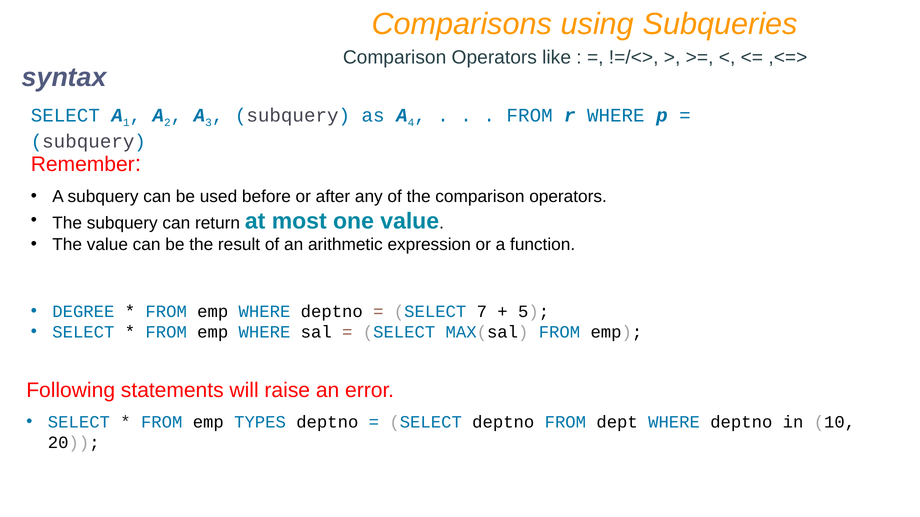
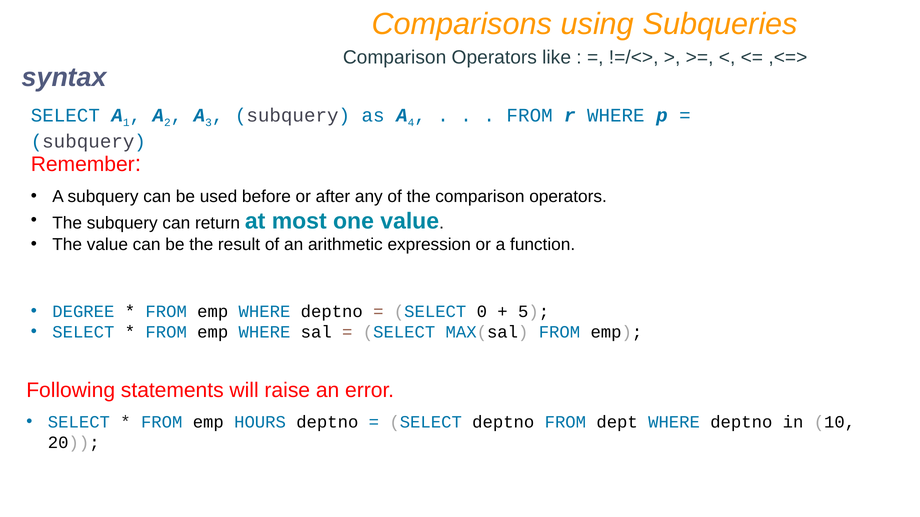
7: 7 -> 0 (482, 312)
TYPES: TYPES -> HOURS (260, 422)
